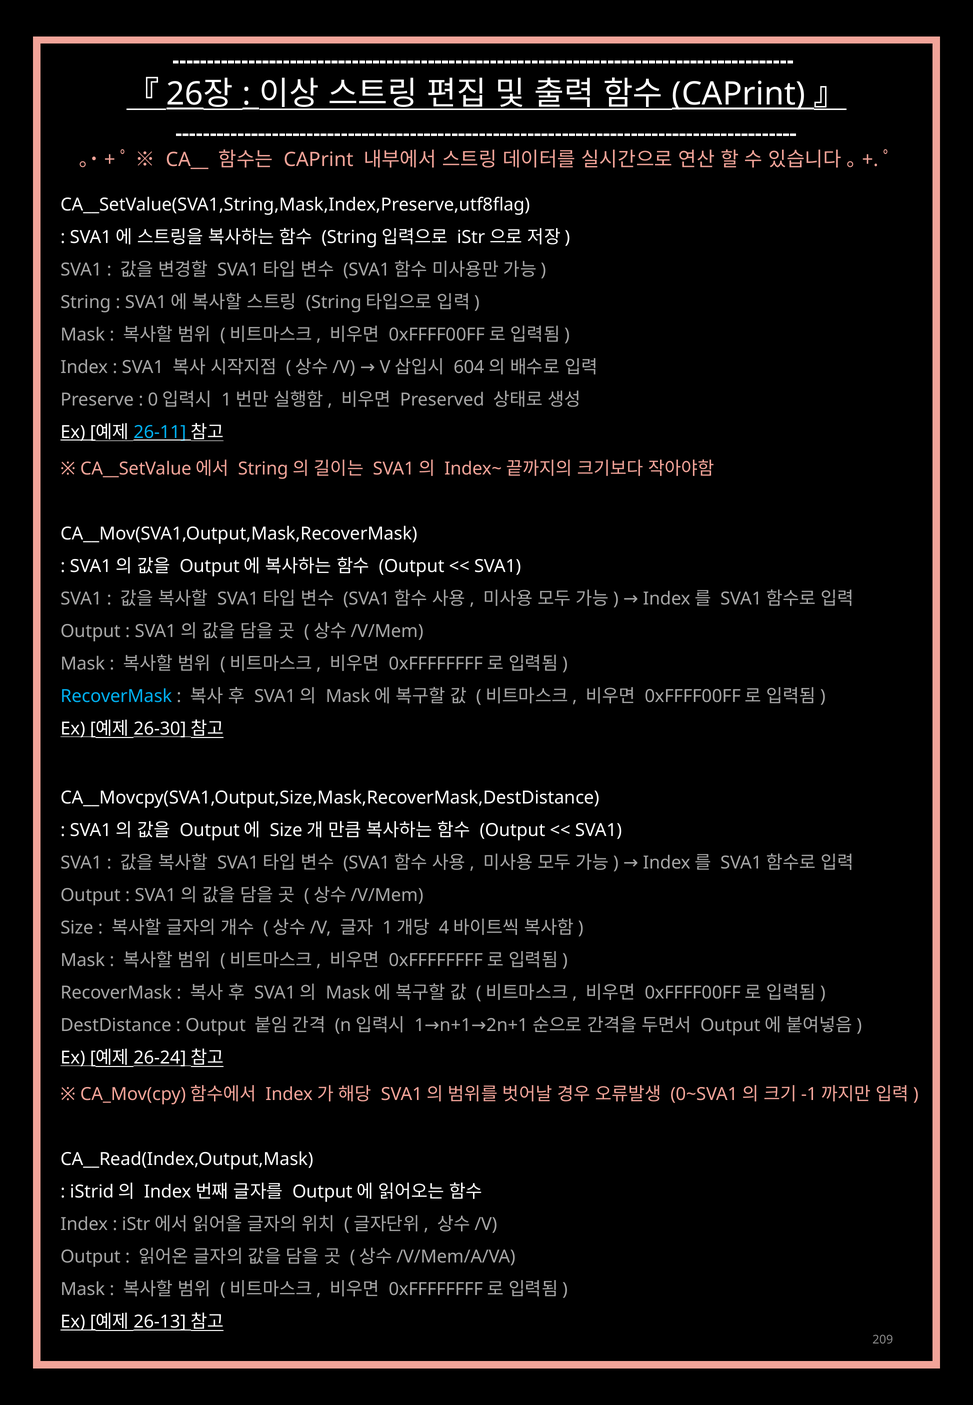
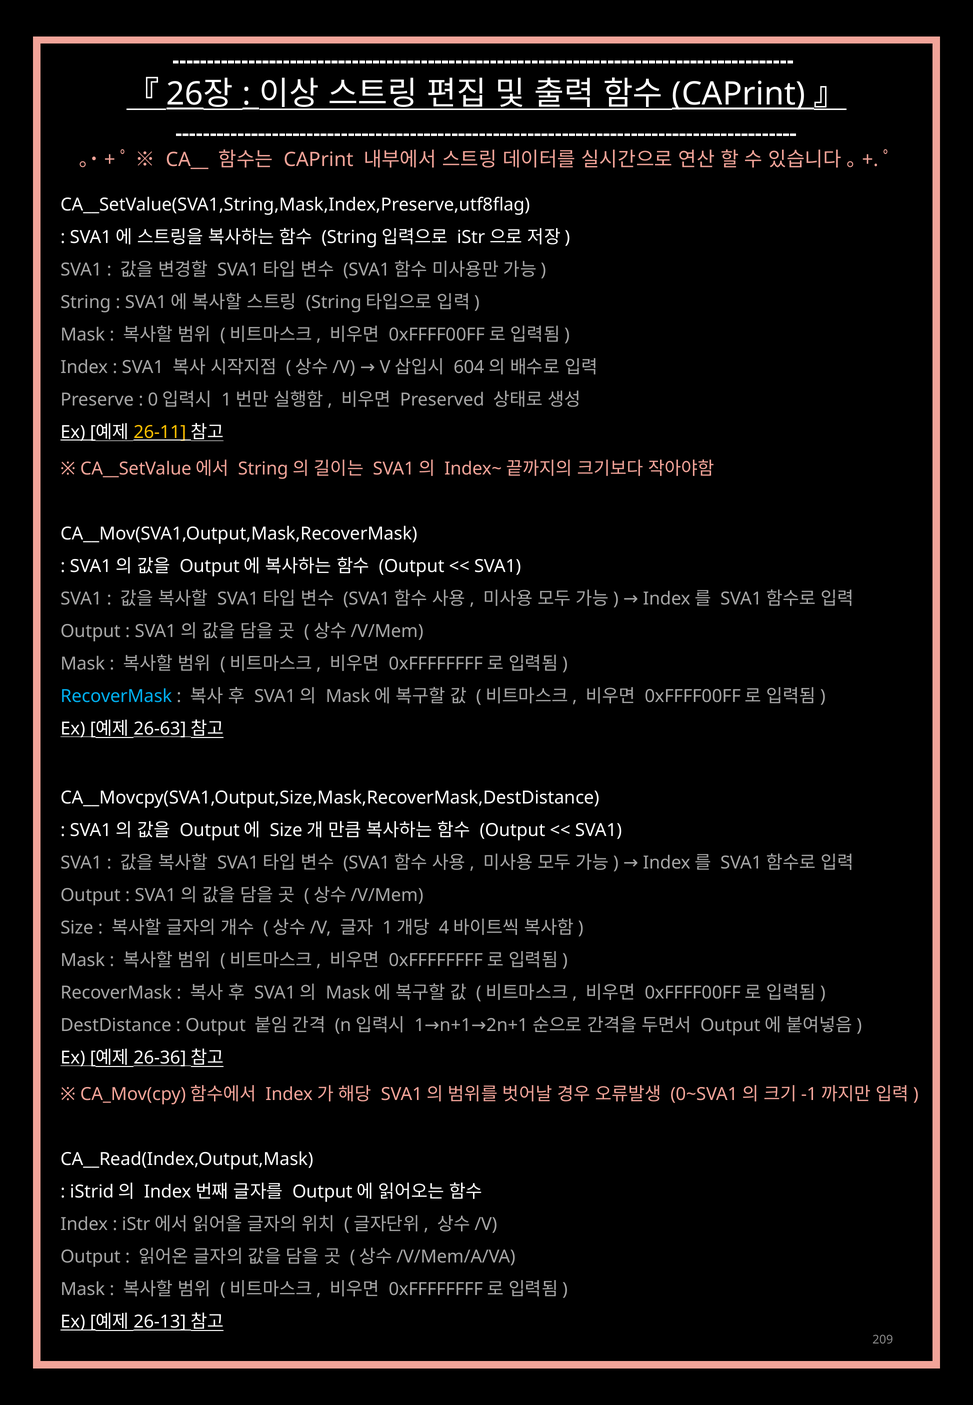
26-11 colour: light blue -> yellow (160, 432)
26-30: 26-30 -> 26-63 (160, 729)
26-24: 26-24 -> 26-36 (160, 1058)
